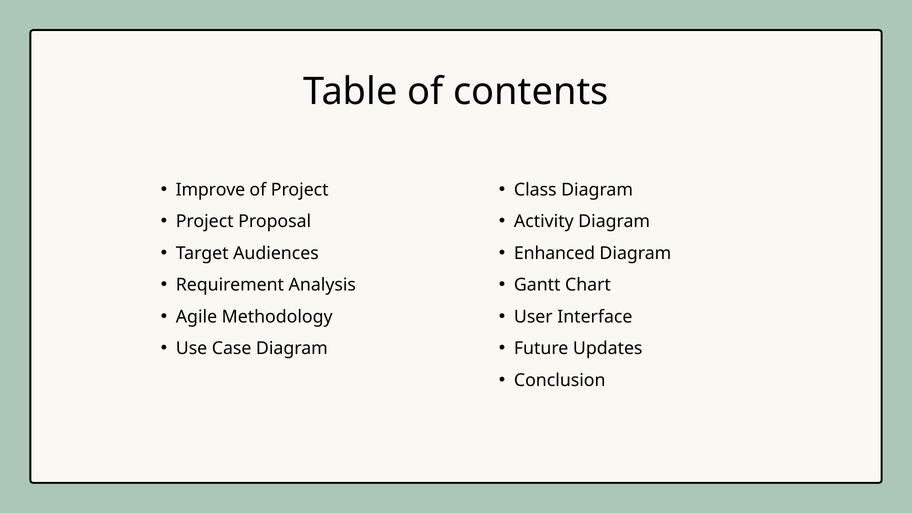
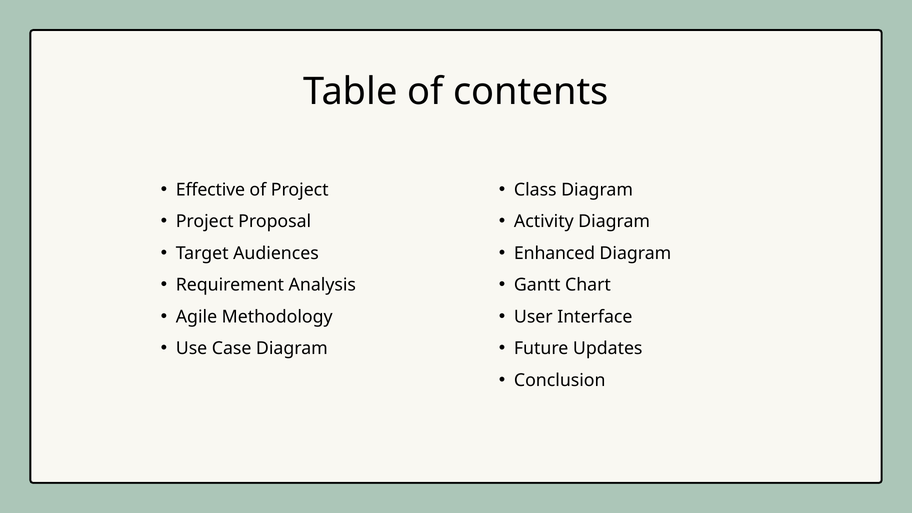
Improve: Improve -> Effective (210, 190)
